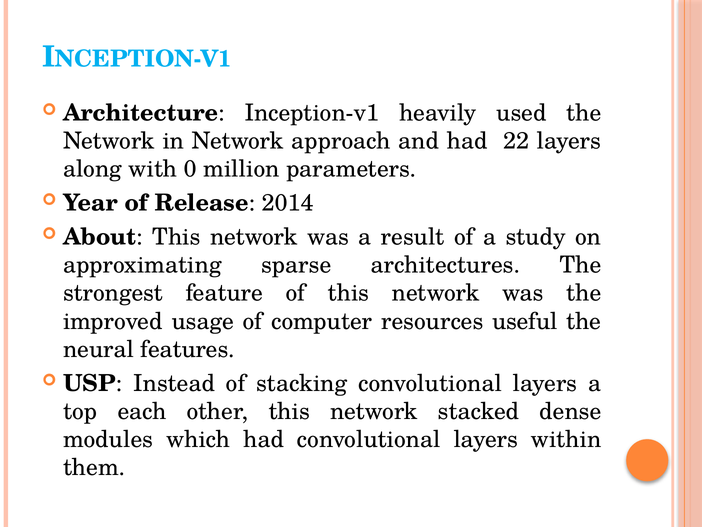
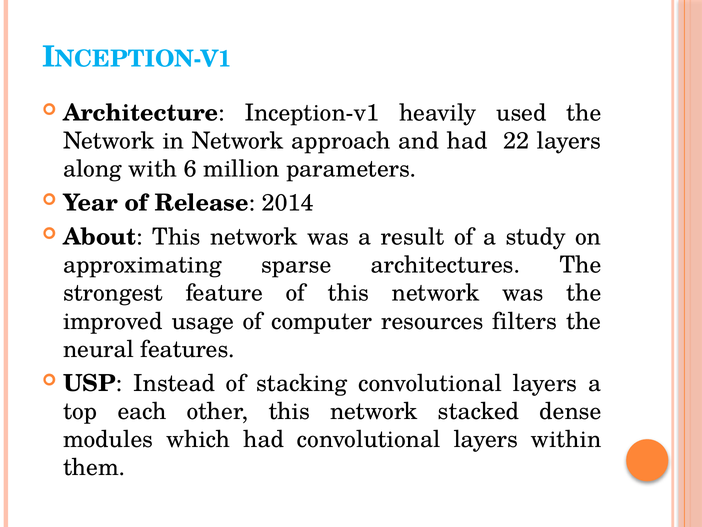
0: 0 -> 6 (190, 169)
useful: useful -> filters (525, 321)
